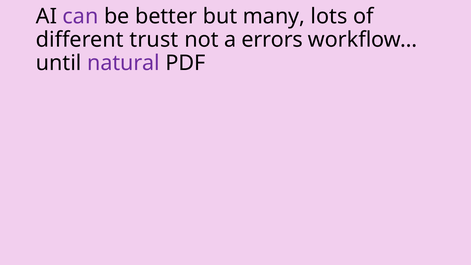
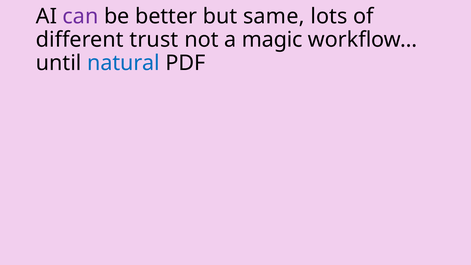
many: many -> same (274, 16)
errors: errors -> magic (272, 40)
natural colour: purple -> blue (123, 63)
